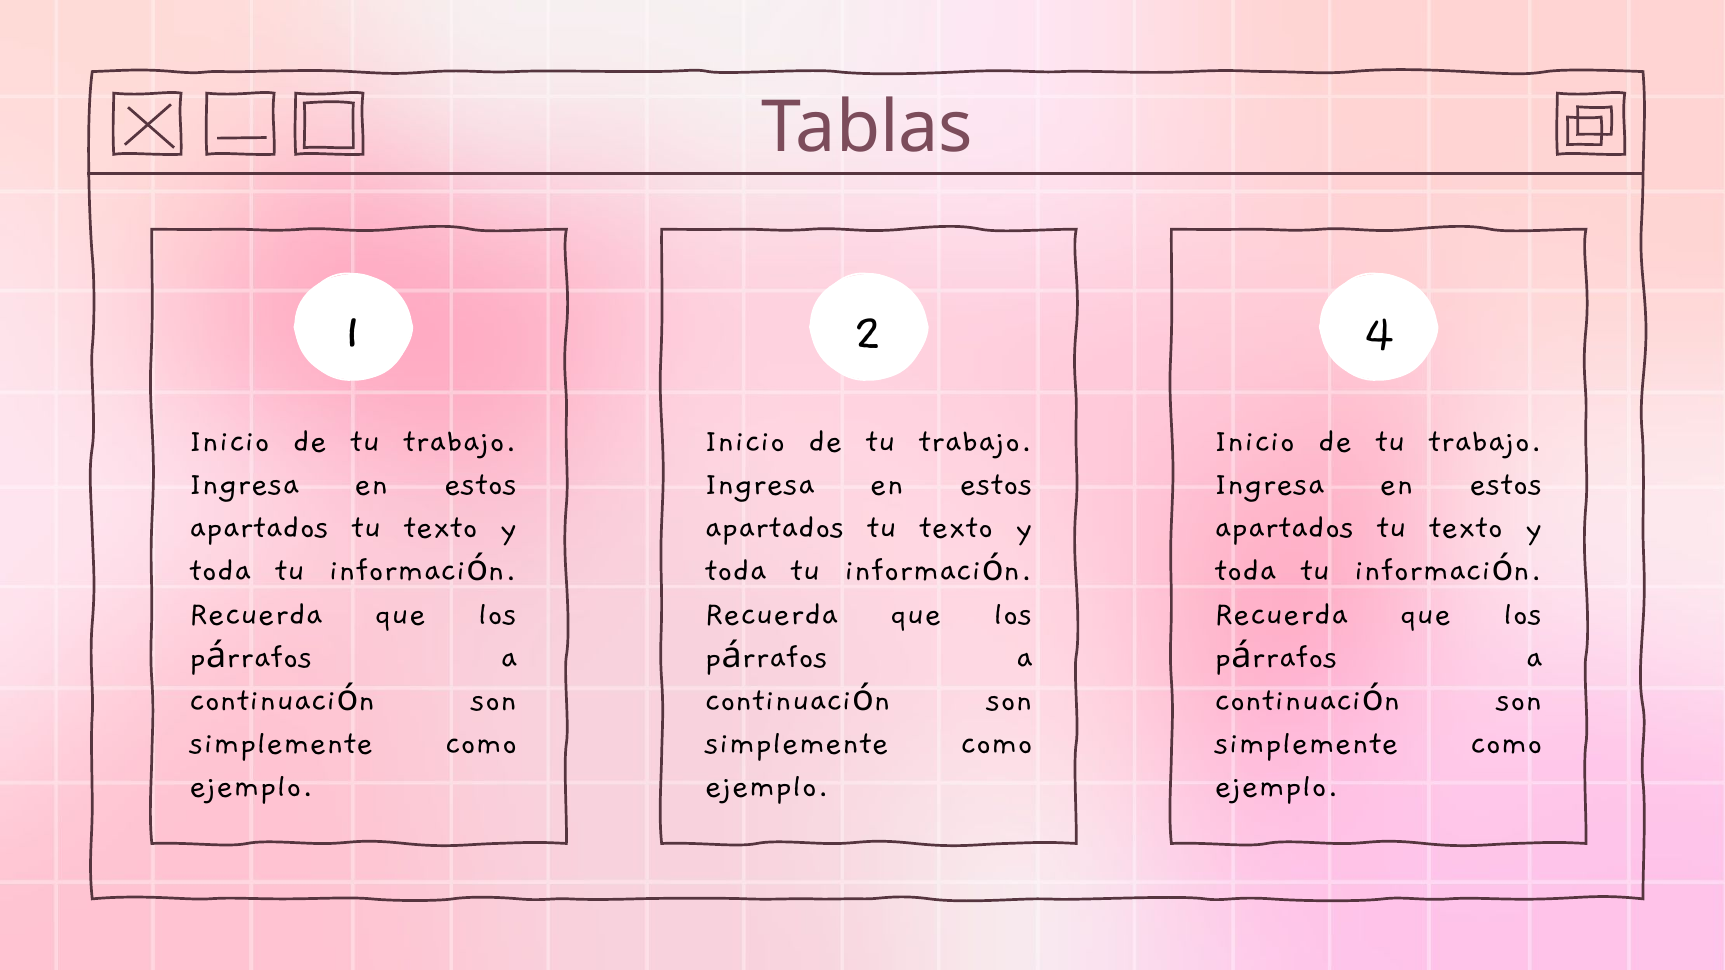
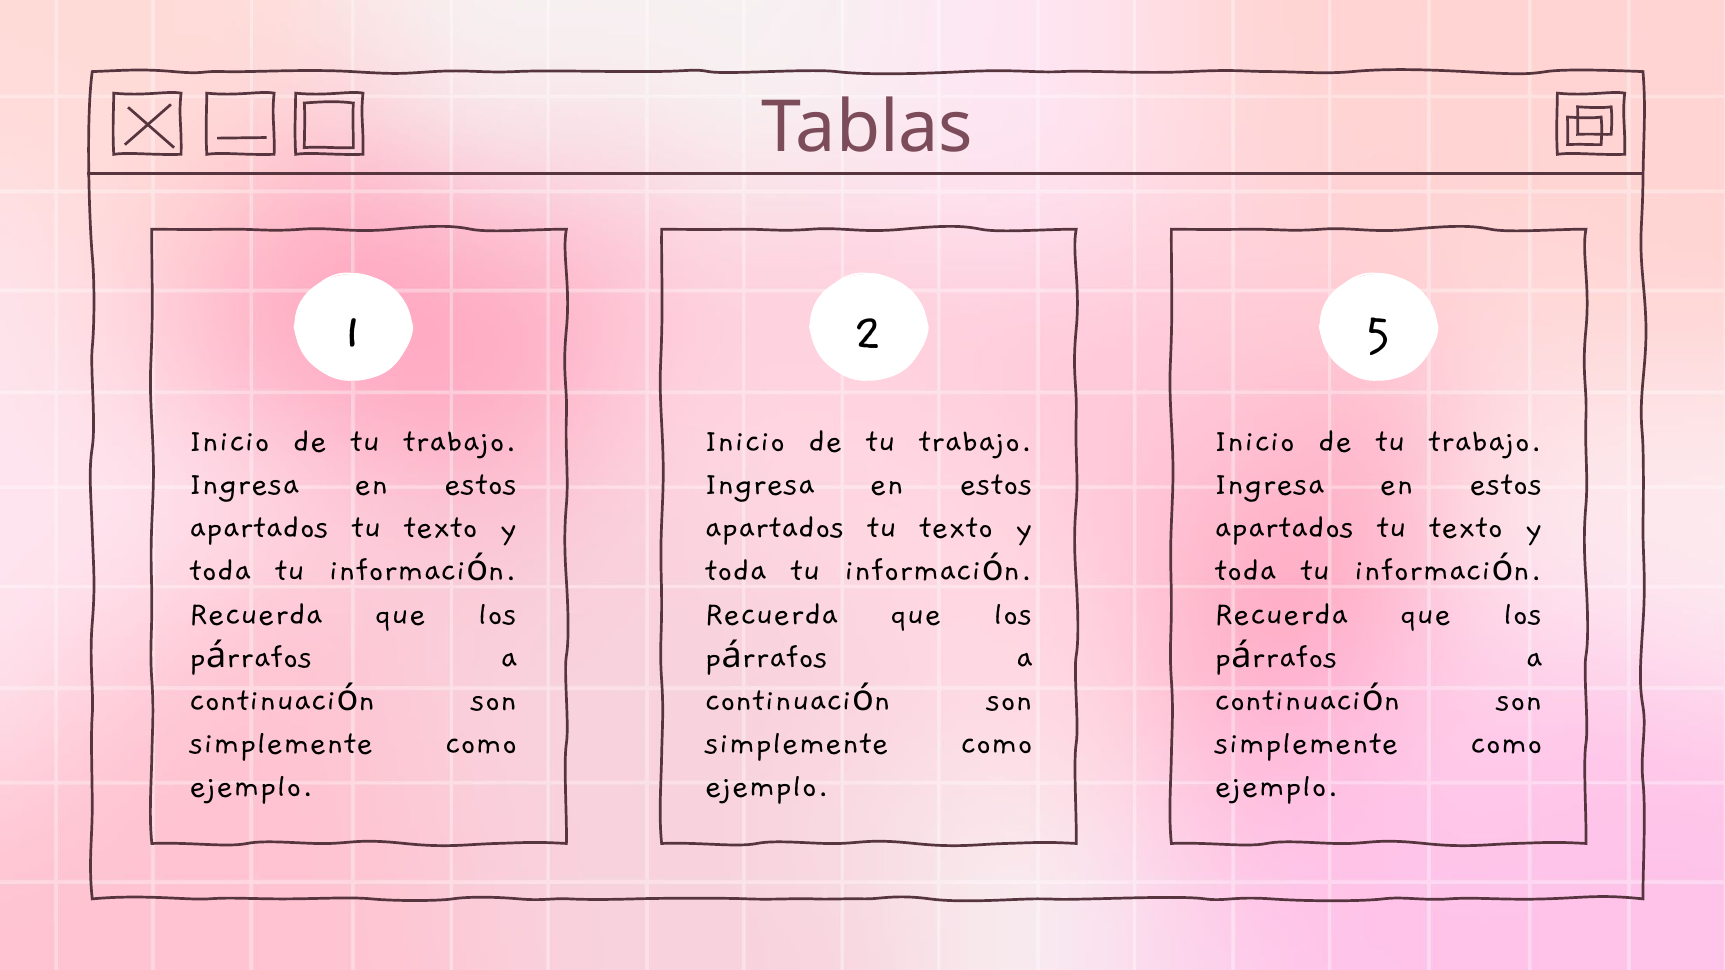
4: 4 -> 5 (1378, 331)
